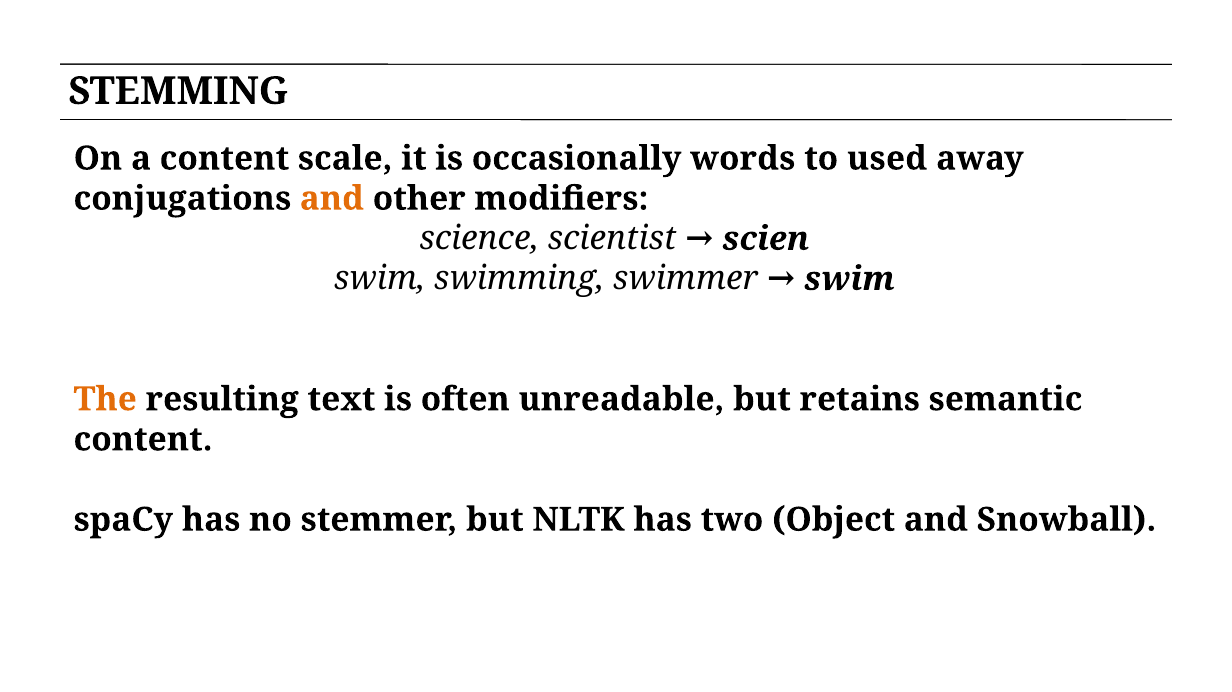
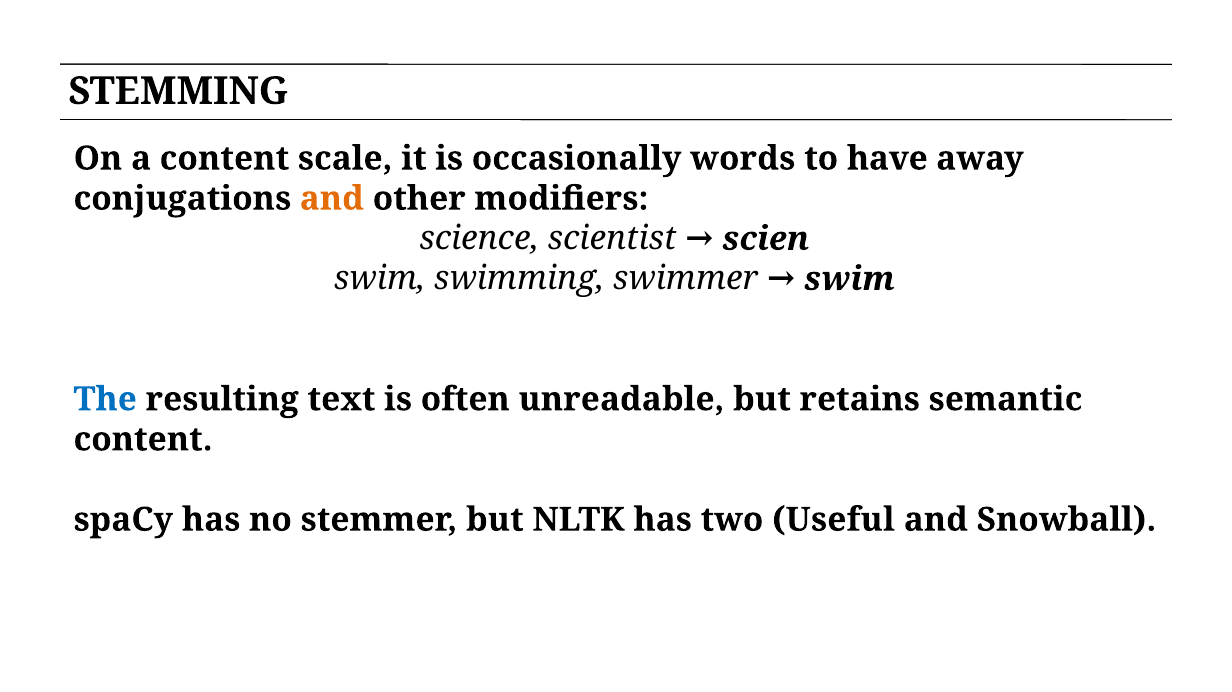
used: used -> have (887, 158)
The colour: orange -> blue (105, 399)
Object: Object -> Useful (833, 520)
